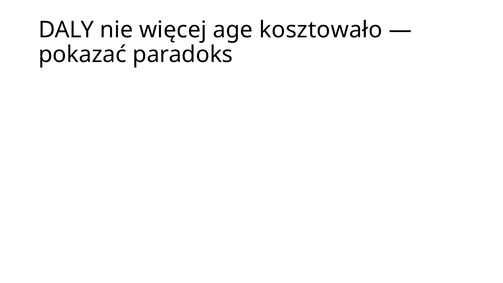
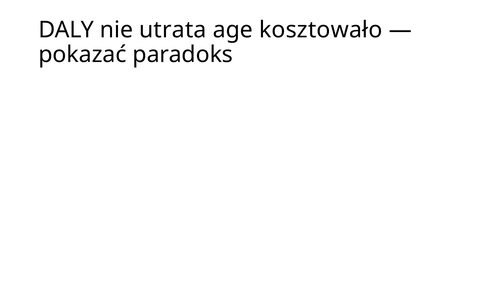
więcej: więcej -> utrata (173, 30)
